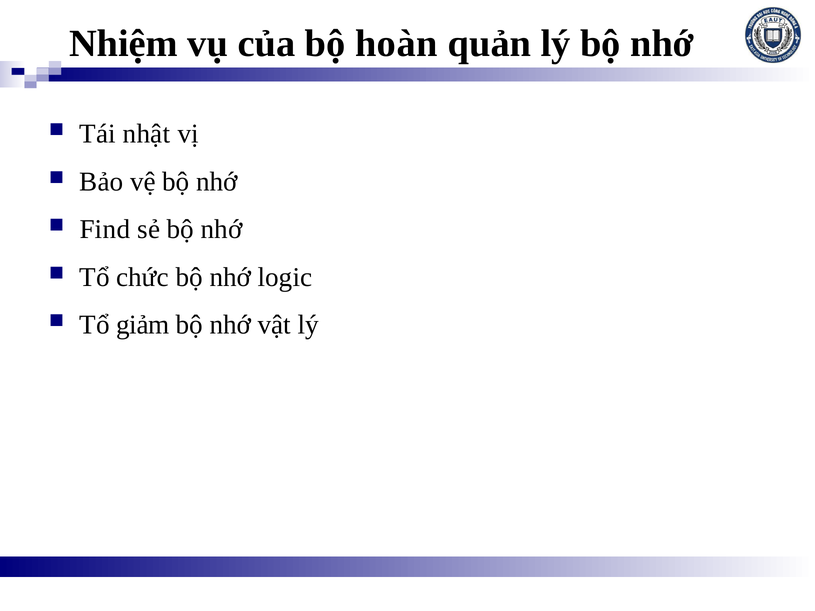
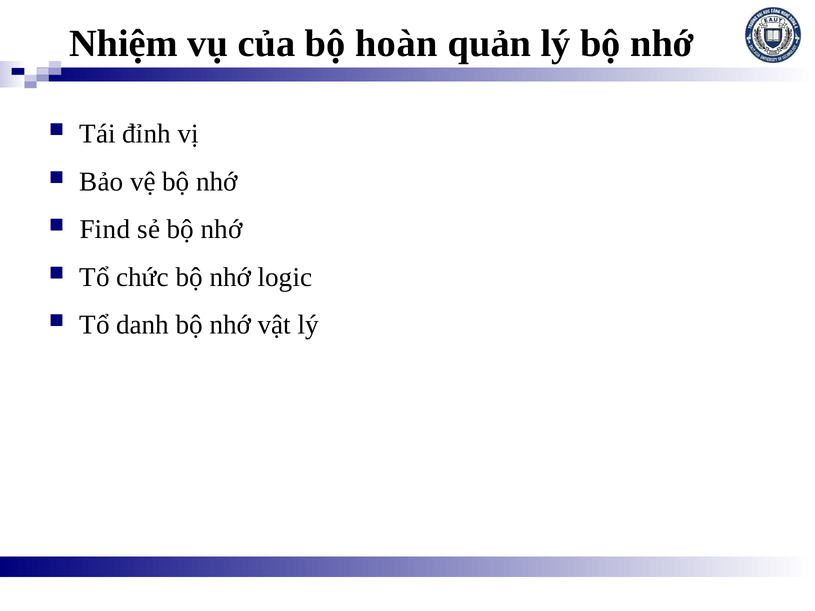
nhật: nhật -> đỉnh (147, 134)
giảm: giảm -> danh (143, 325)
